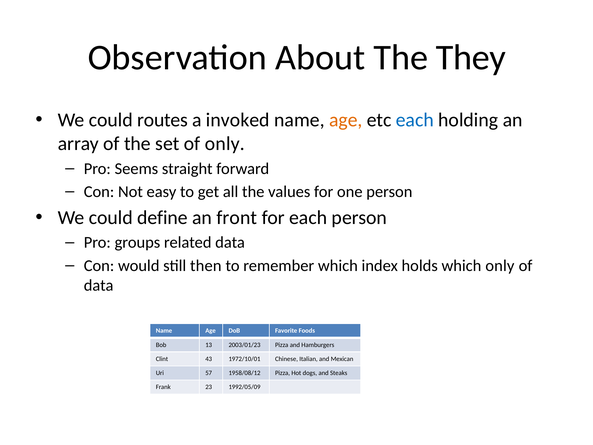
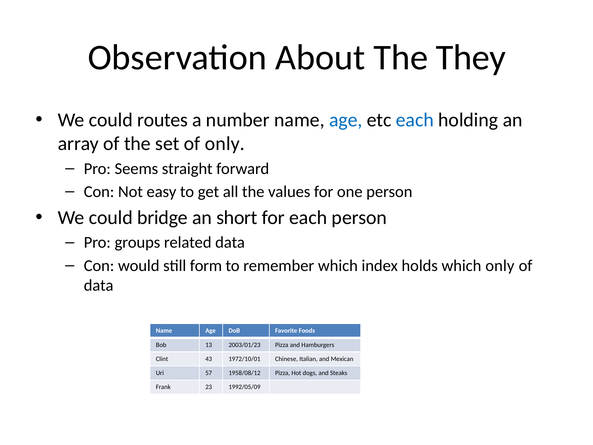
invoked: invoked -> number (238, 120)
age colour: orange -> blue (346, 120)
define: define -> bridge (163, 218)
front: front -> short (237, 218)
then: then -> form (206, 265)
